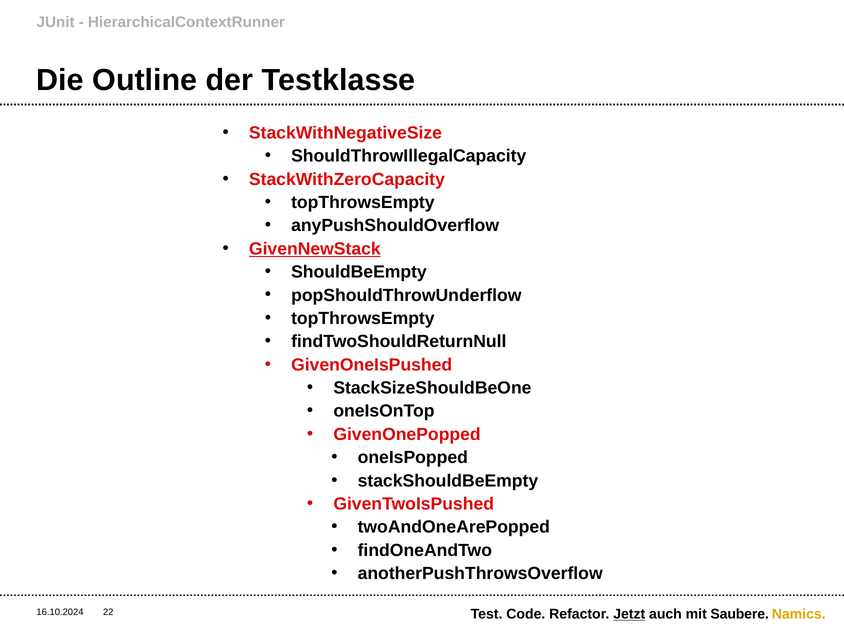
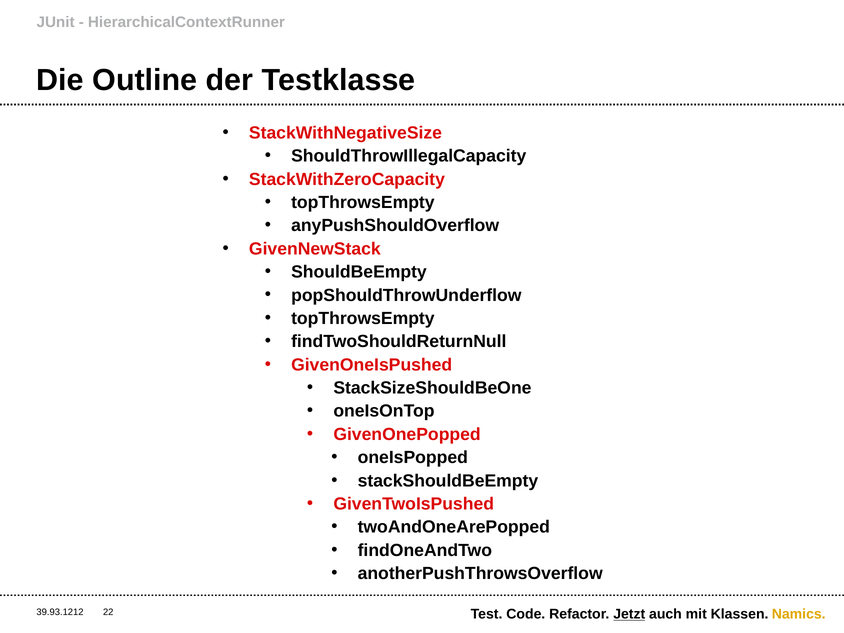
GivenNewStack underline: present -> none (315, 249)
16.10.2024: 16.10.2024 -> 39.93.1212 (60, 612)
Saubere: Saubere -> Klassen (740, 614)
